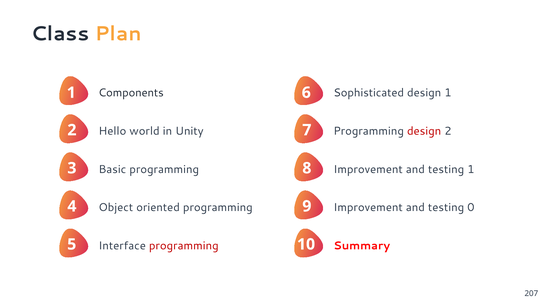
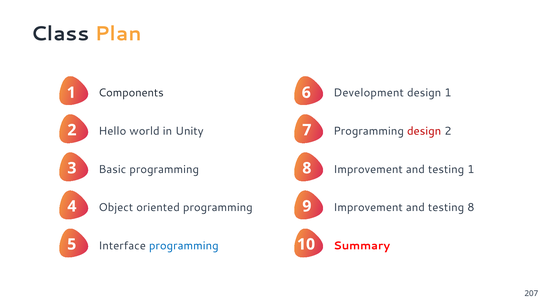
Sophisticated: Sophisticated -> Development (369, 93)
testing 0: 0 -> 8 (471, 207)
programming colour: red -> blue (184, 246)
